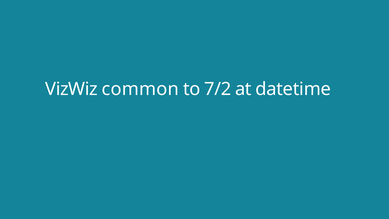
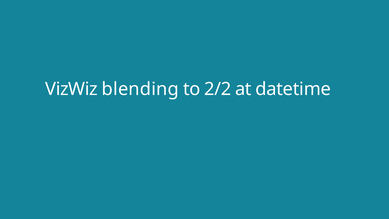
common: common -> blending (140, 89)
7/2: 7/2 -> 2/2 (218, 89)
